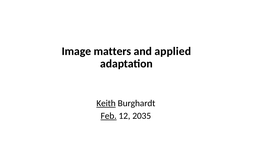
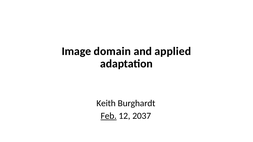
matters: matters -> domain (112, 51)
Keith underline: present -> none (106, 104)
2035: 2035 -> 2037 (142, 116)
